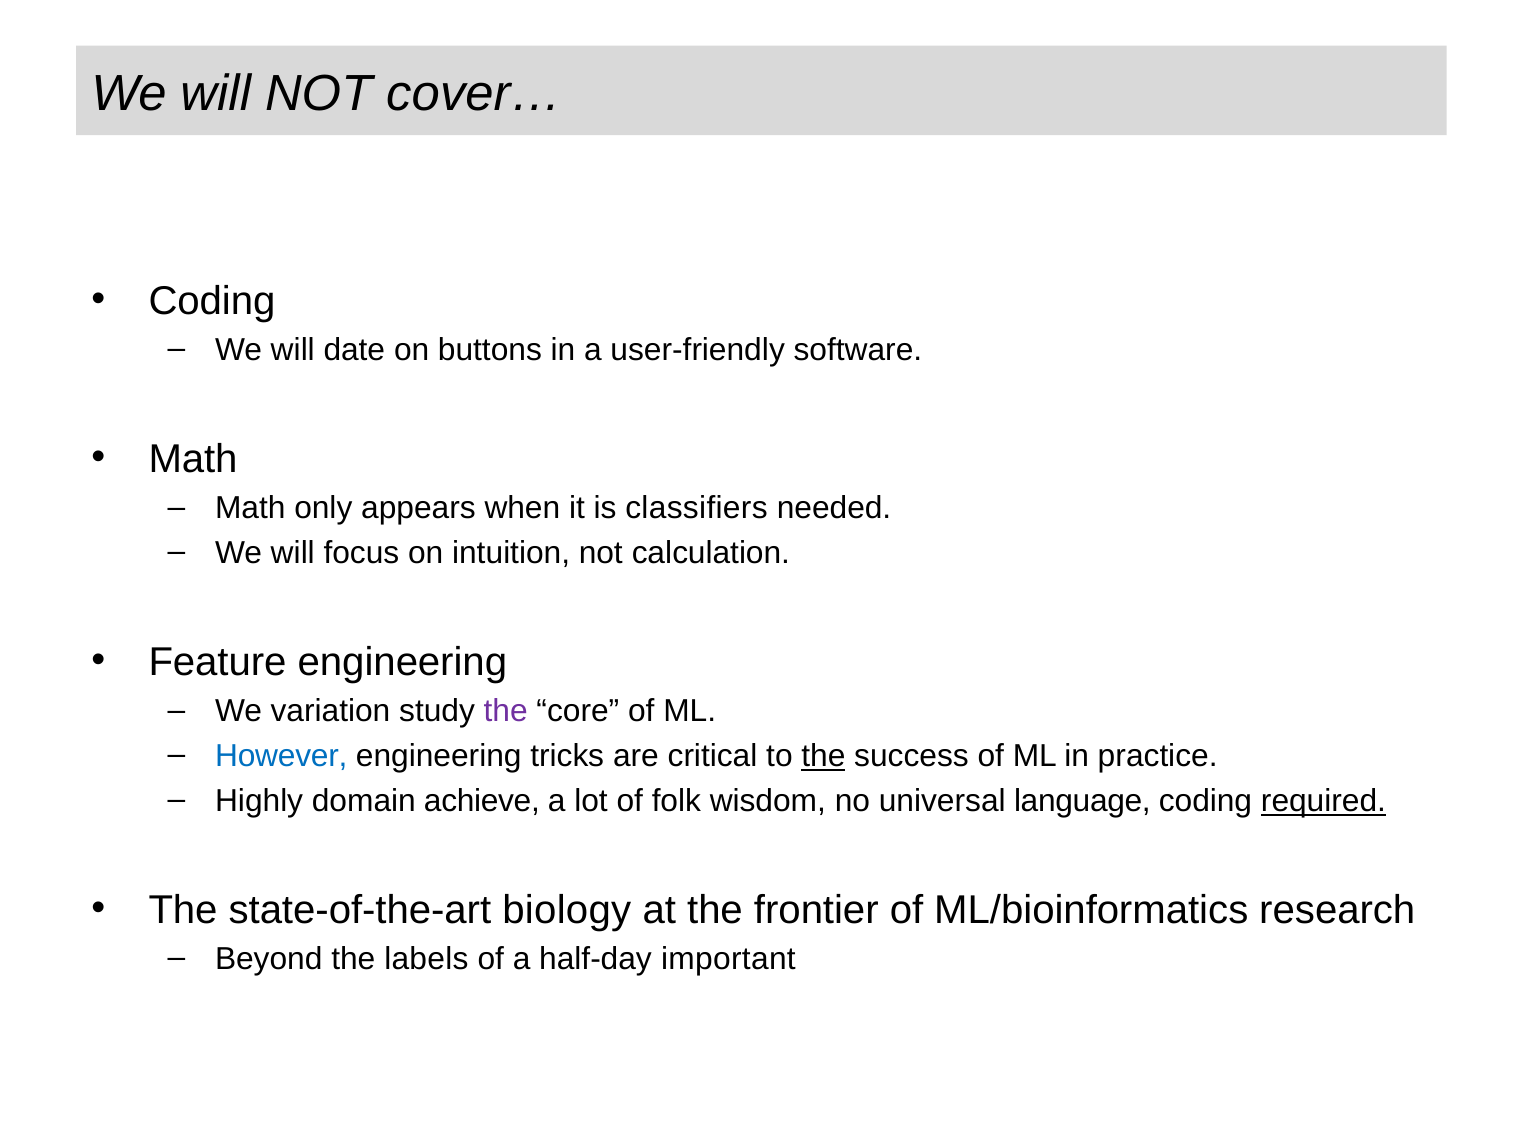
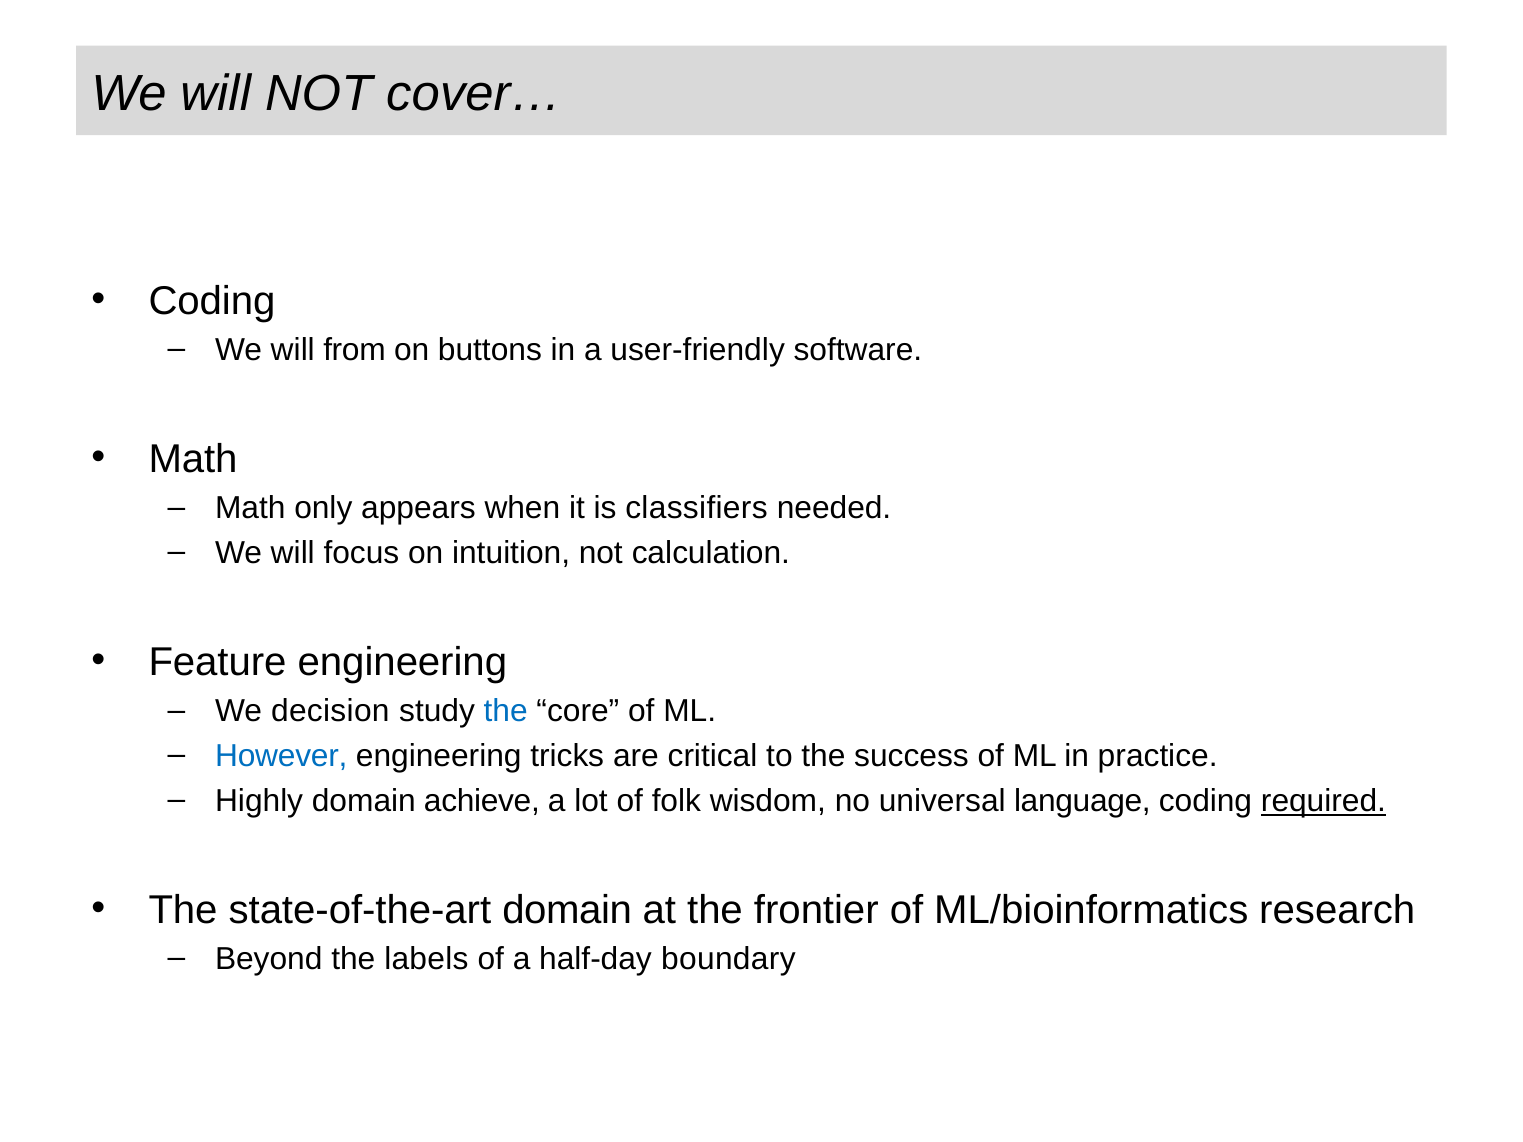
date: date -> from (354, 350)
variation: variation -> decision (330, 712)
the colour: purple -> blue (506, 712)
the underline: present -> none (823, 756)
state-of-the-art biology: biology -> domain (567, 910)
important: important -> boundary (728, 959)
